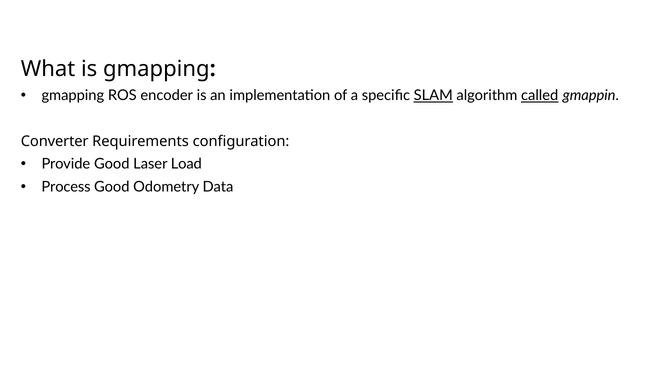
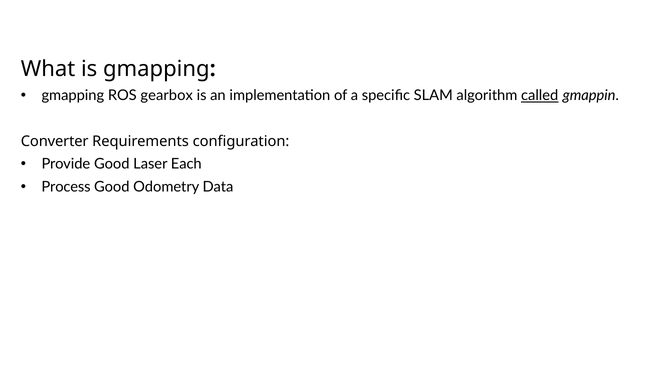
encoder: encoder -> gearbox (167, 95)
SLAM underline: present -> none (433, 95)
Load: Load -> Each (186, 164)
